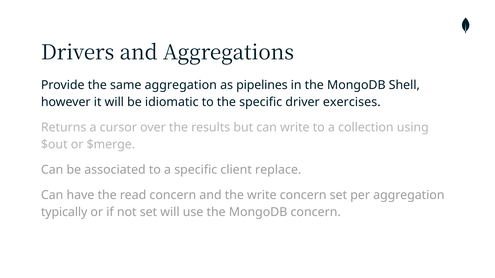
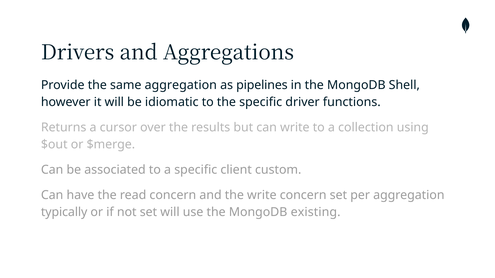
exercises: exercises -> functions (352, 102)
replace: replace -> custom (278, 170)
MongoDB concern: concern -> existing (316, 212)
